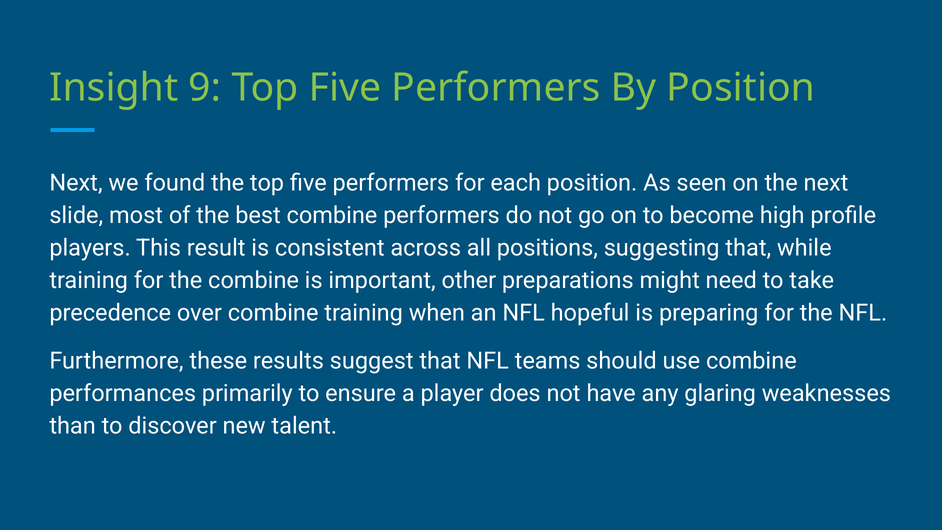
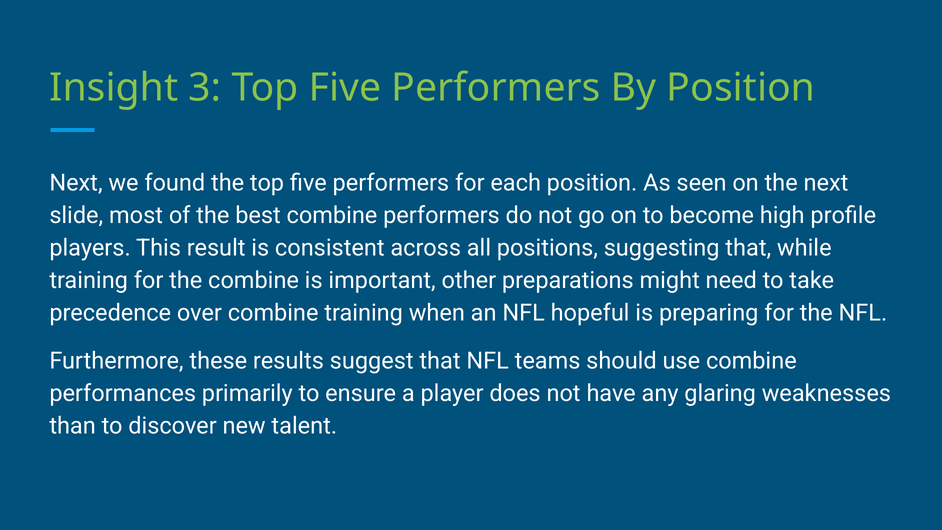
9: 9 -> 3 (205, 88)
